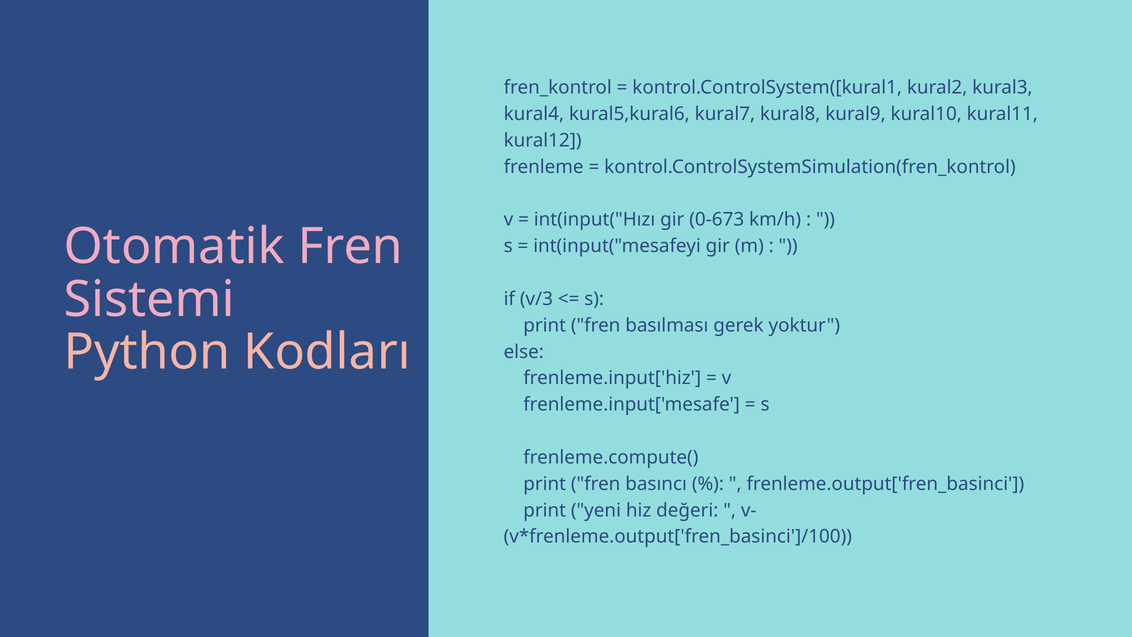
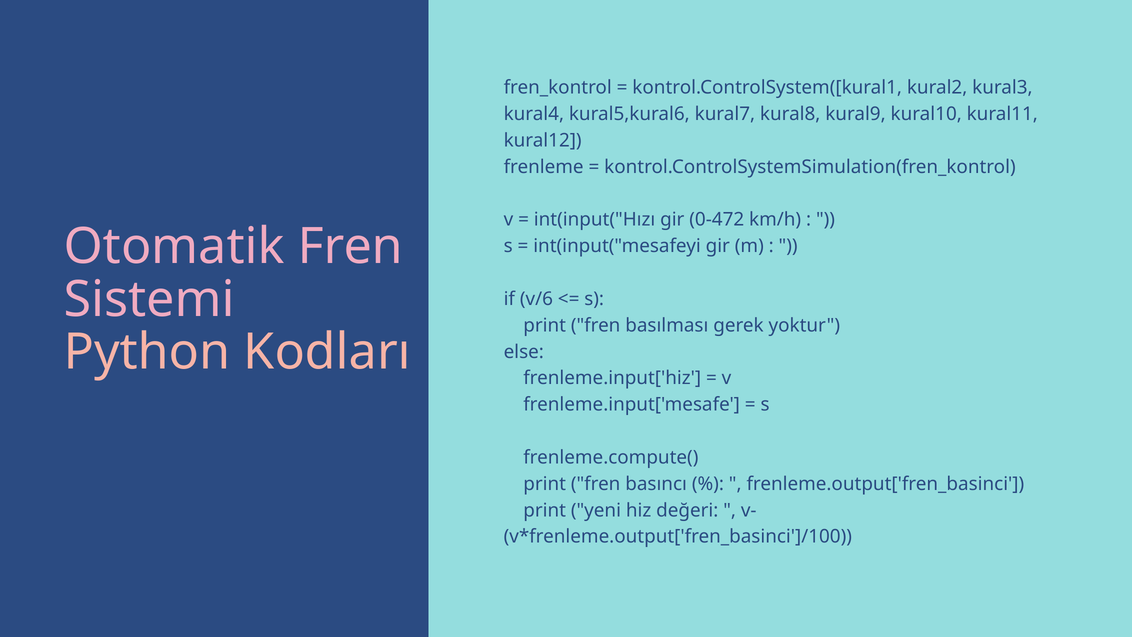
0-673: 0-673 -> 0-472 (717, 220)
v/3: v/3 -> v/6 (536, 299)
